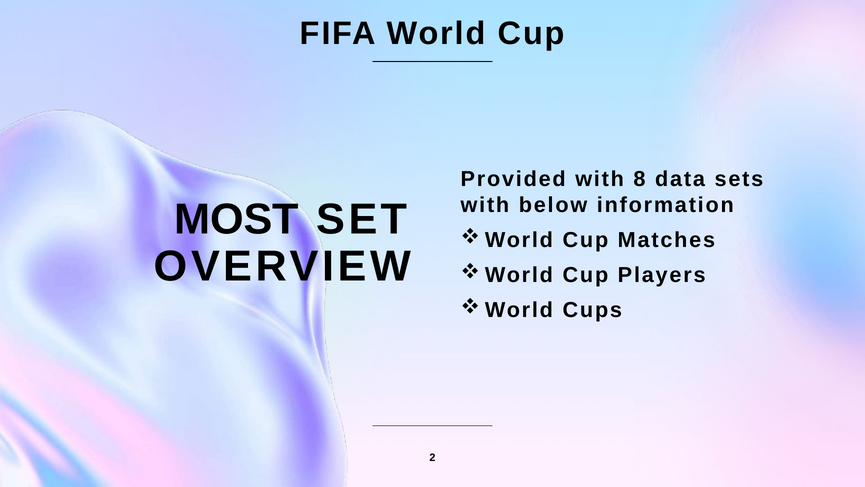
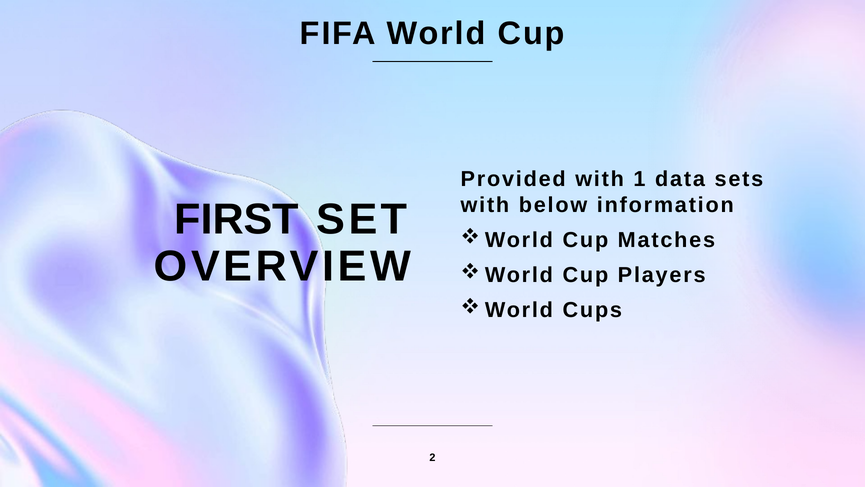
8: 8 -> 1 (639, 179)
MOST: MOST -> FIRST (237, 219)
